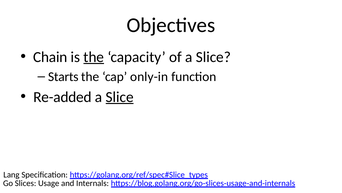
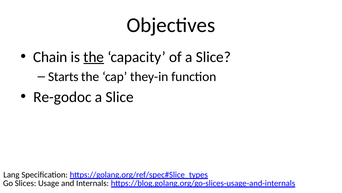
only-in: only-in -> they-in (149, 76)
Re-added: Re-added -> Re-godoc (62, 97)
Slice underline: present -> none (120, 97)
